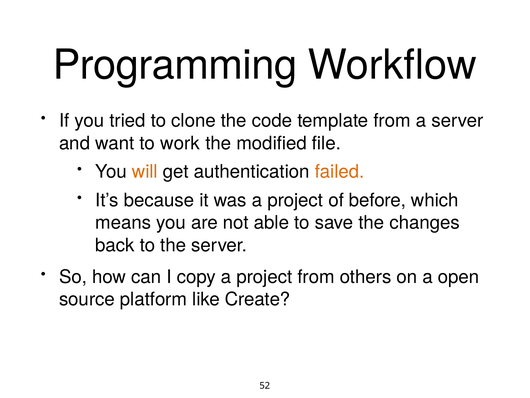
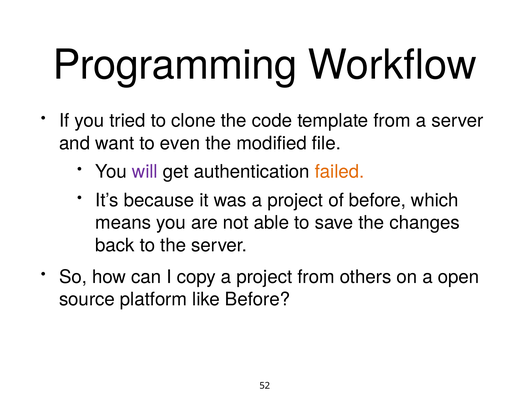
work: work -> even (180, 143)
will colour: orange -> purple (145, 172)
like Create: Create -> Before (258, 299)
